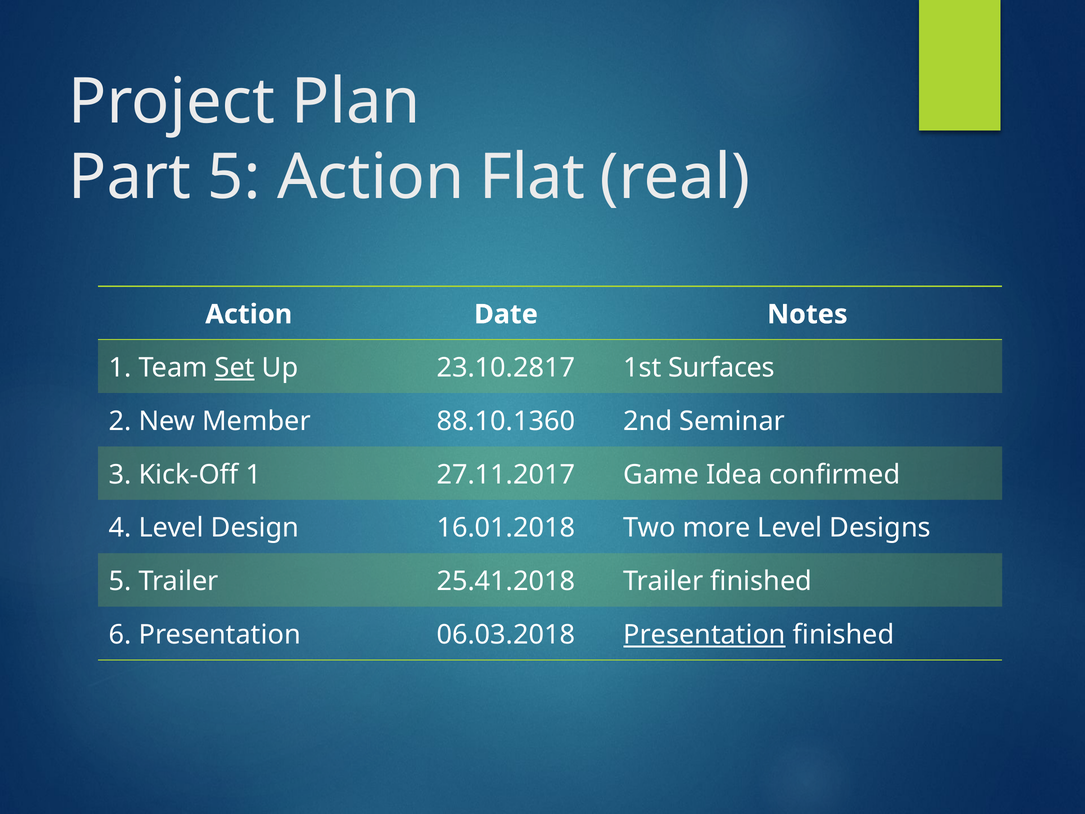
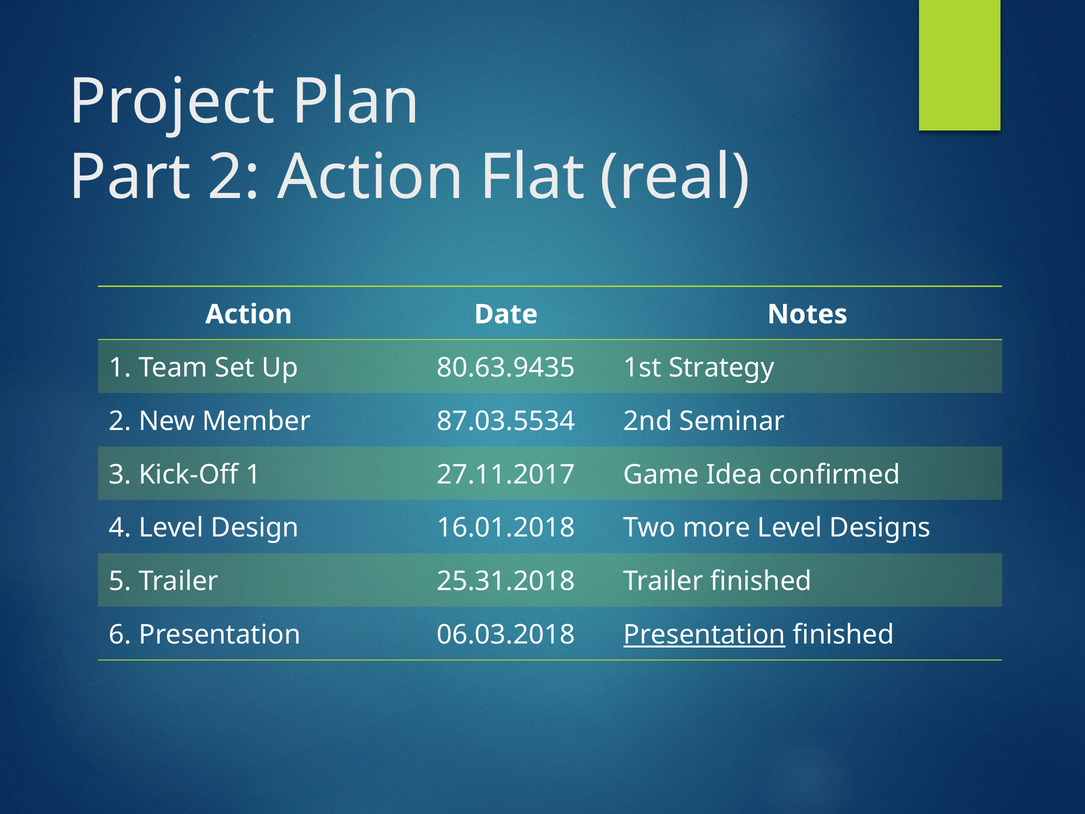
Part 5: 5 -> 2 (234, 178)
Set underline: present -> none (235, 368)
23.10.2817: 23.10.2817 -> 80.63.9435 (506, 368)
Surfaces: Surfaces -> Strategy (721, 368)
88.10.1360: 88.10.1360 -> 87.03.5534 (506, 421)
25.41.2018: 25.41.2018 -> 25.31.2018 (506, 581)
